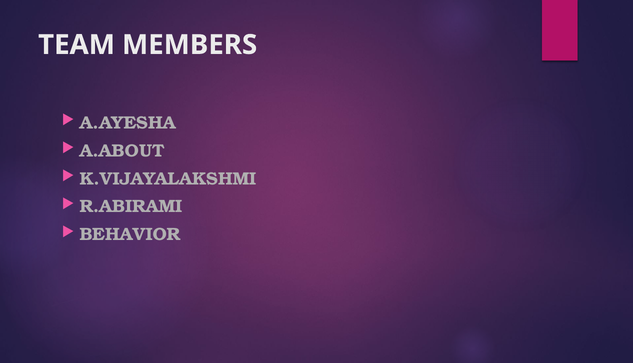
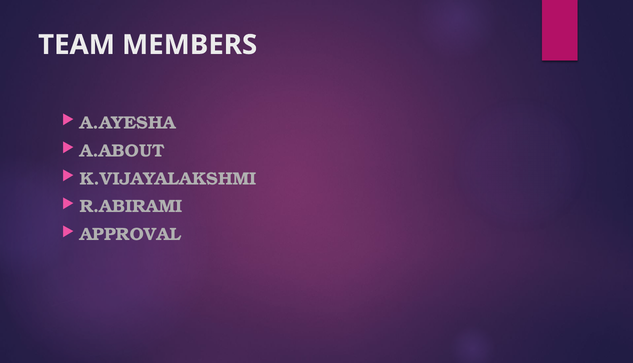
BEHAVIOR: BEHAVIOR -> APPROVAL (130, 235)
